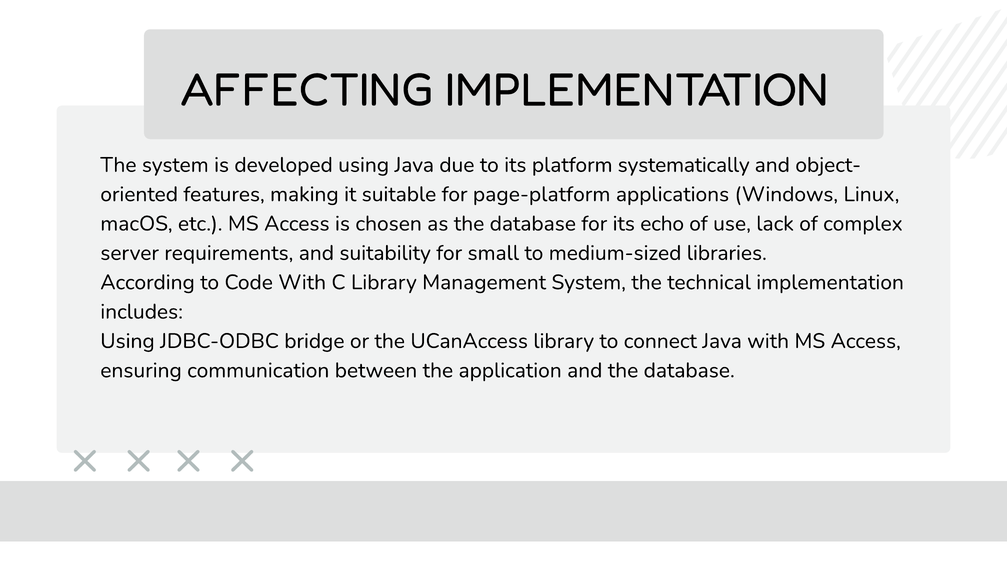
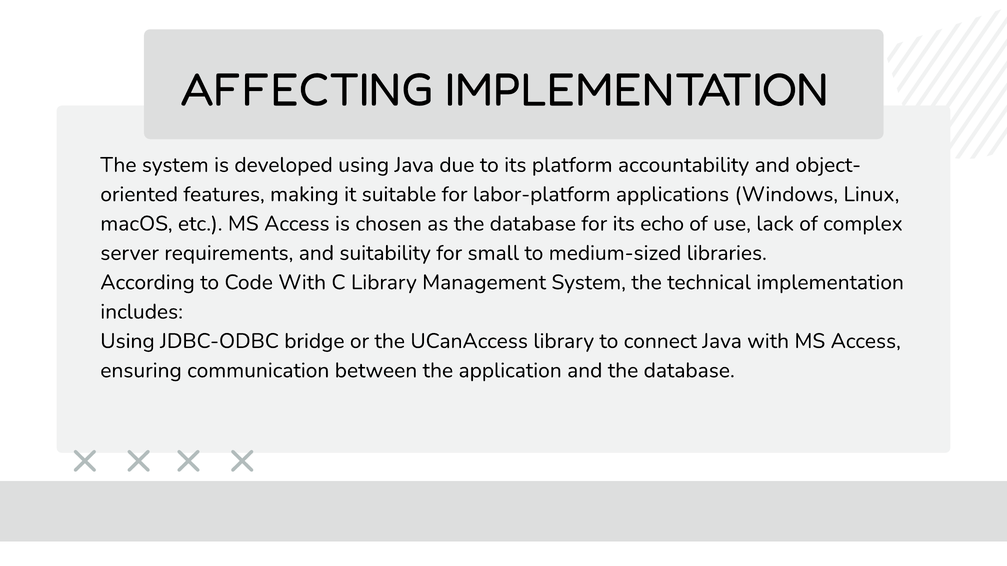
systematically: systematically -> accountability (684, 165)
page-platform: page-platform -> labor-platform (542, 194)
